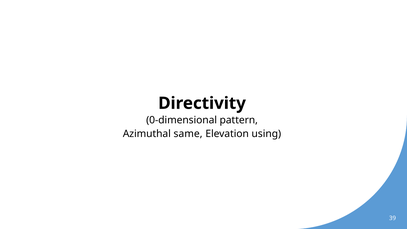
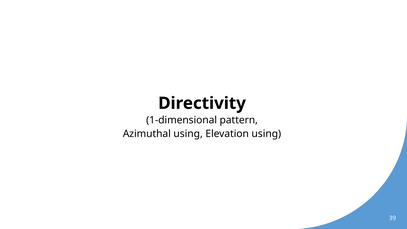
0-dimensional: 0-dimensional -> 1-dimensional (182, 120)
Azimuthal same: same -> using (188, 134)
